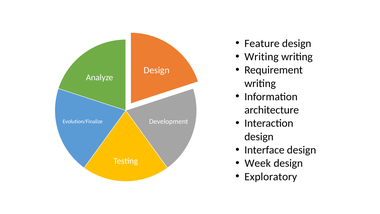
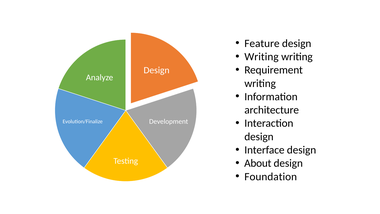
Week: Week -> About (258, 163)
Exploratory: Exploratory -> Foundation (271, 176)
